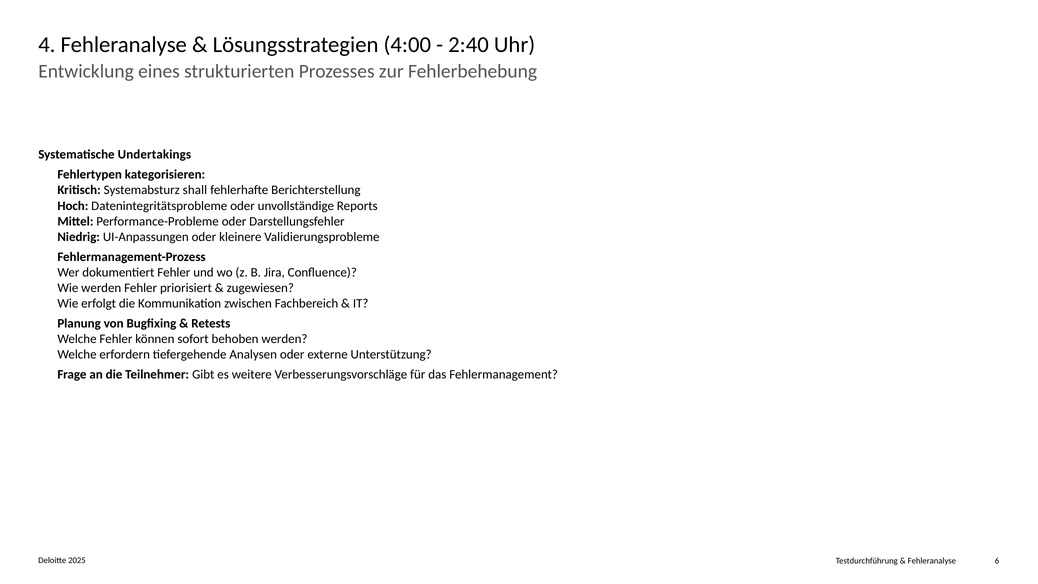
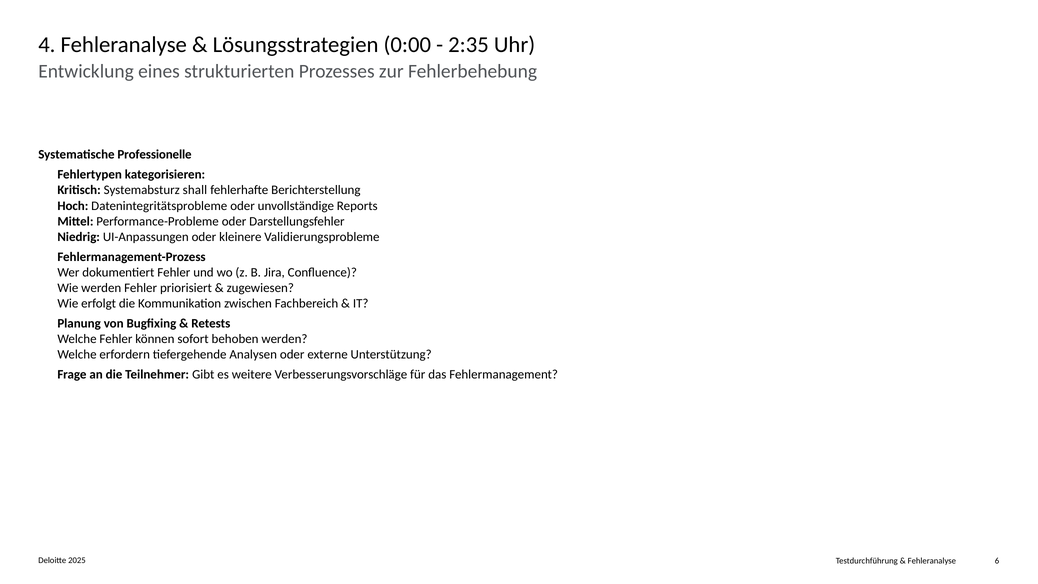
4:00: 4:00 -> 0:00 (407, 45)
2:40: 2:40 -> 2:35 (468, 45)
Undertakings: Undertakings -> Professionelle (155, 155)
